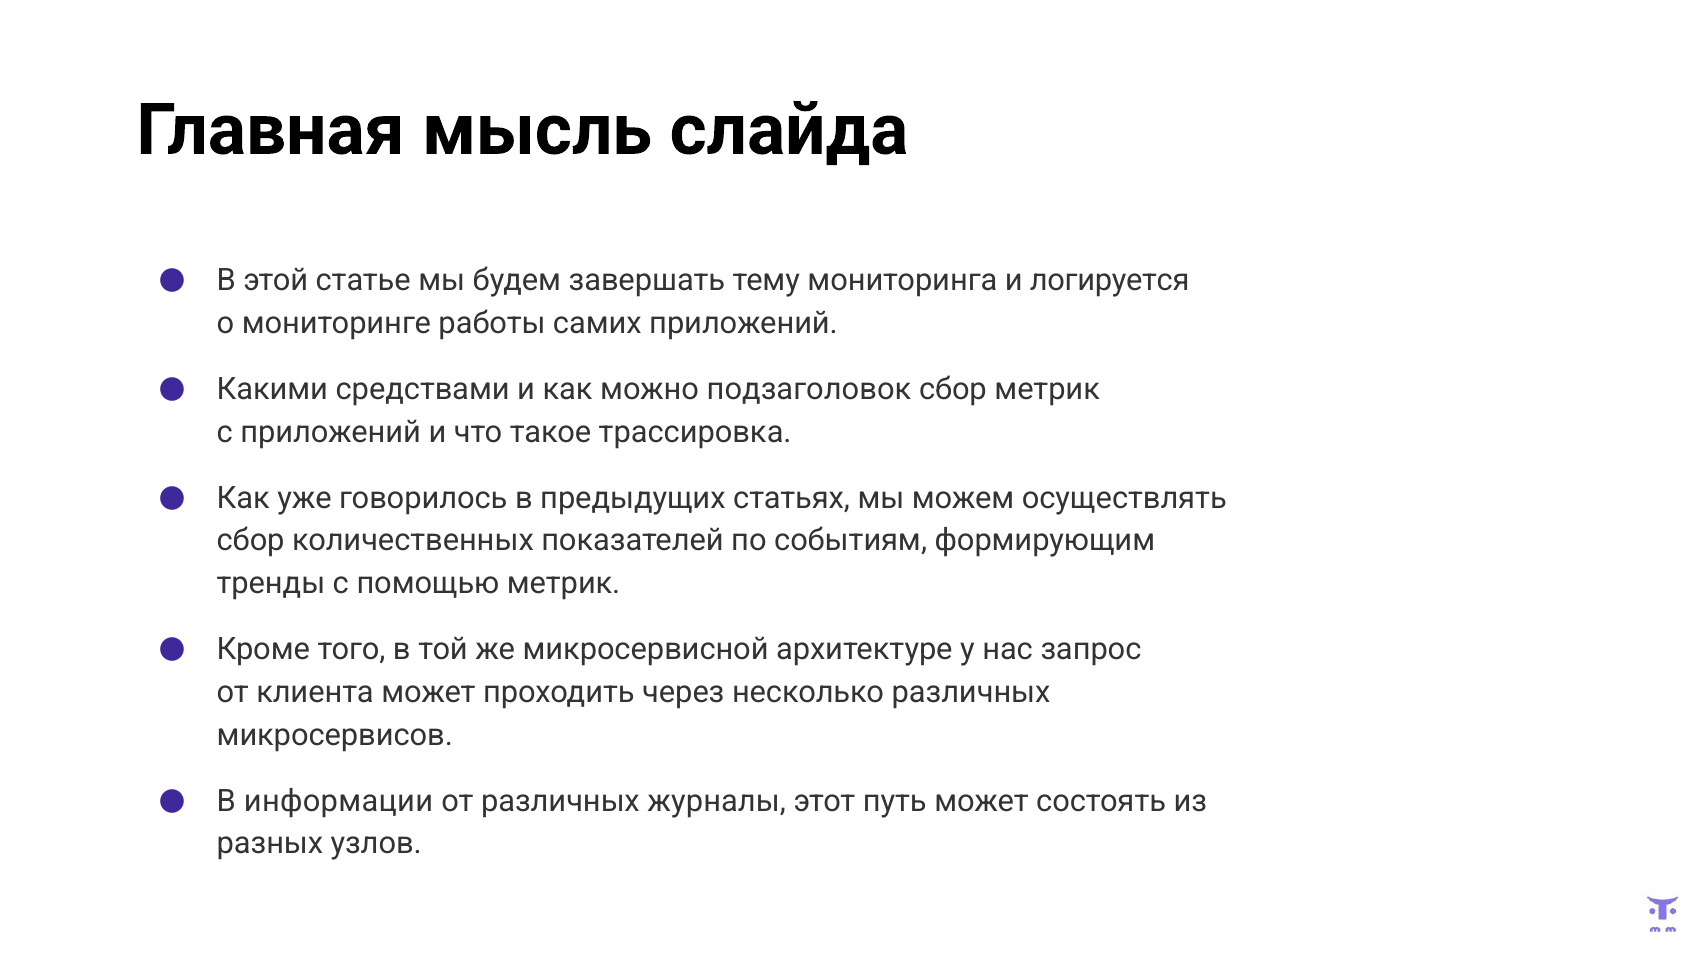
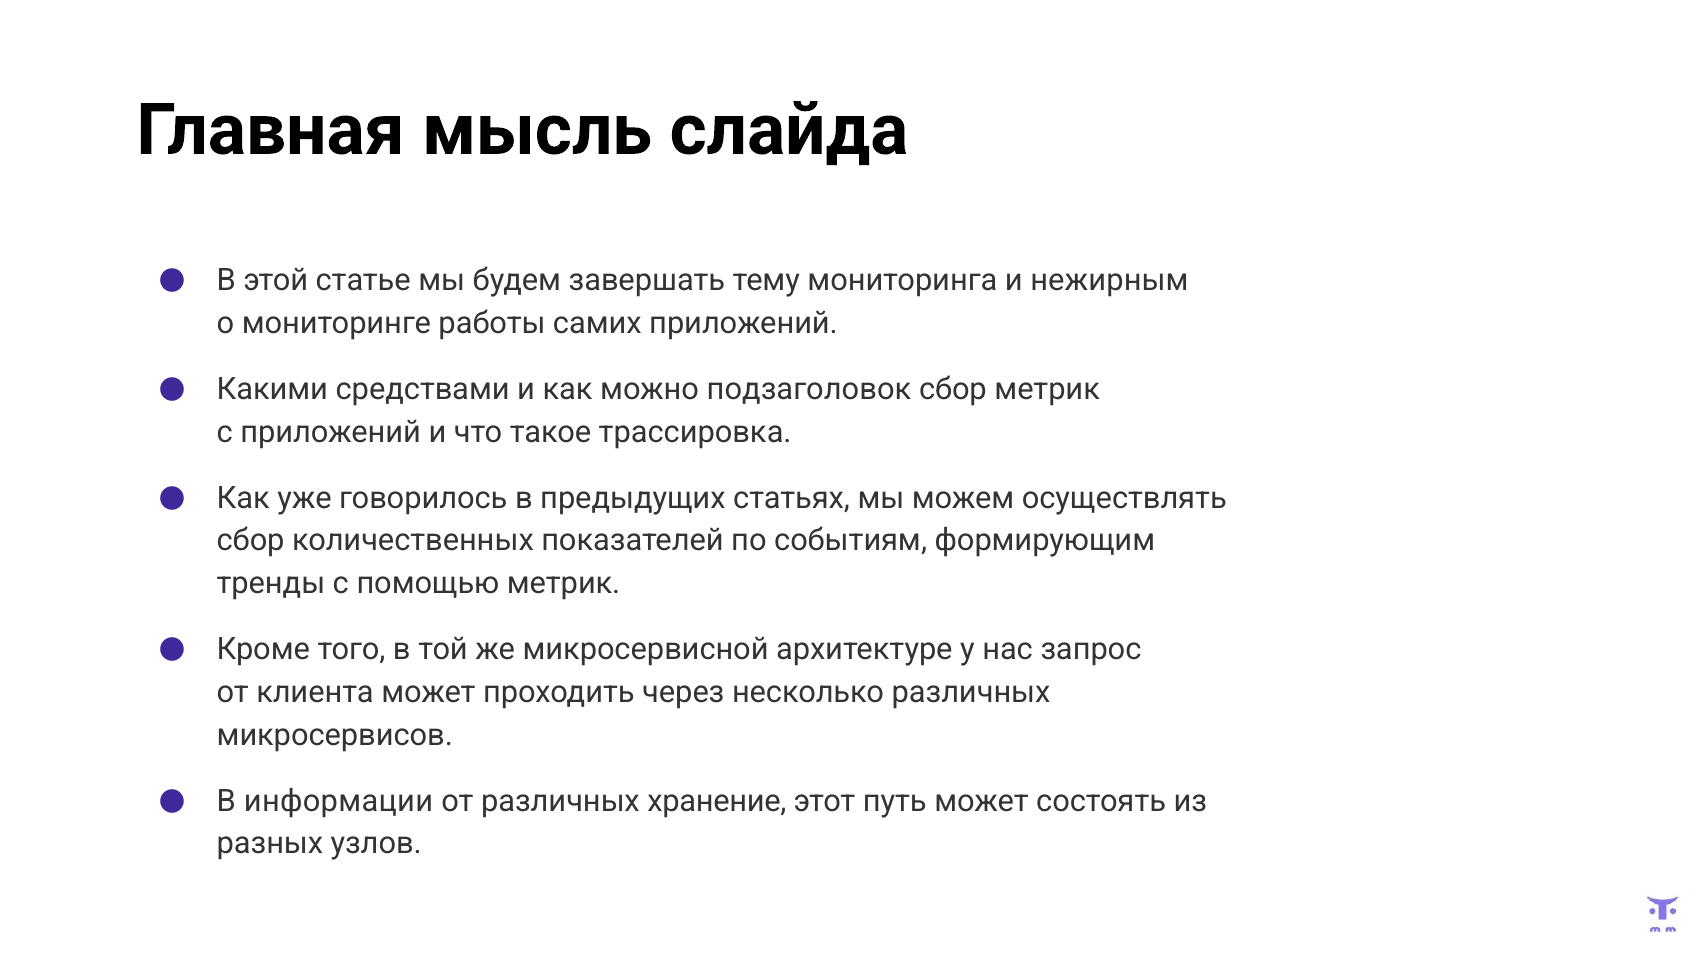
логируется: логируется -> нежирным (1109, 280)
журналы: журналы -> хранение (717, 801)
